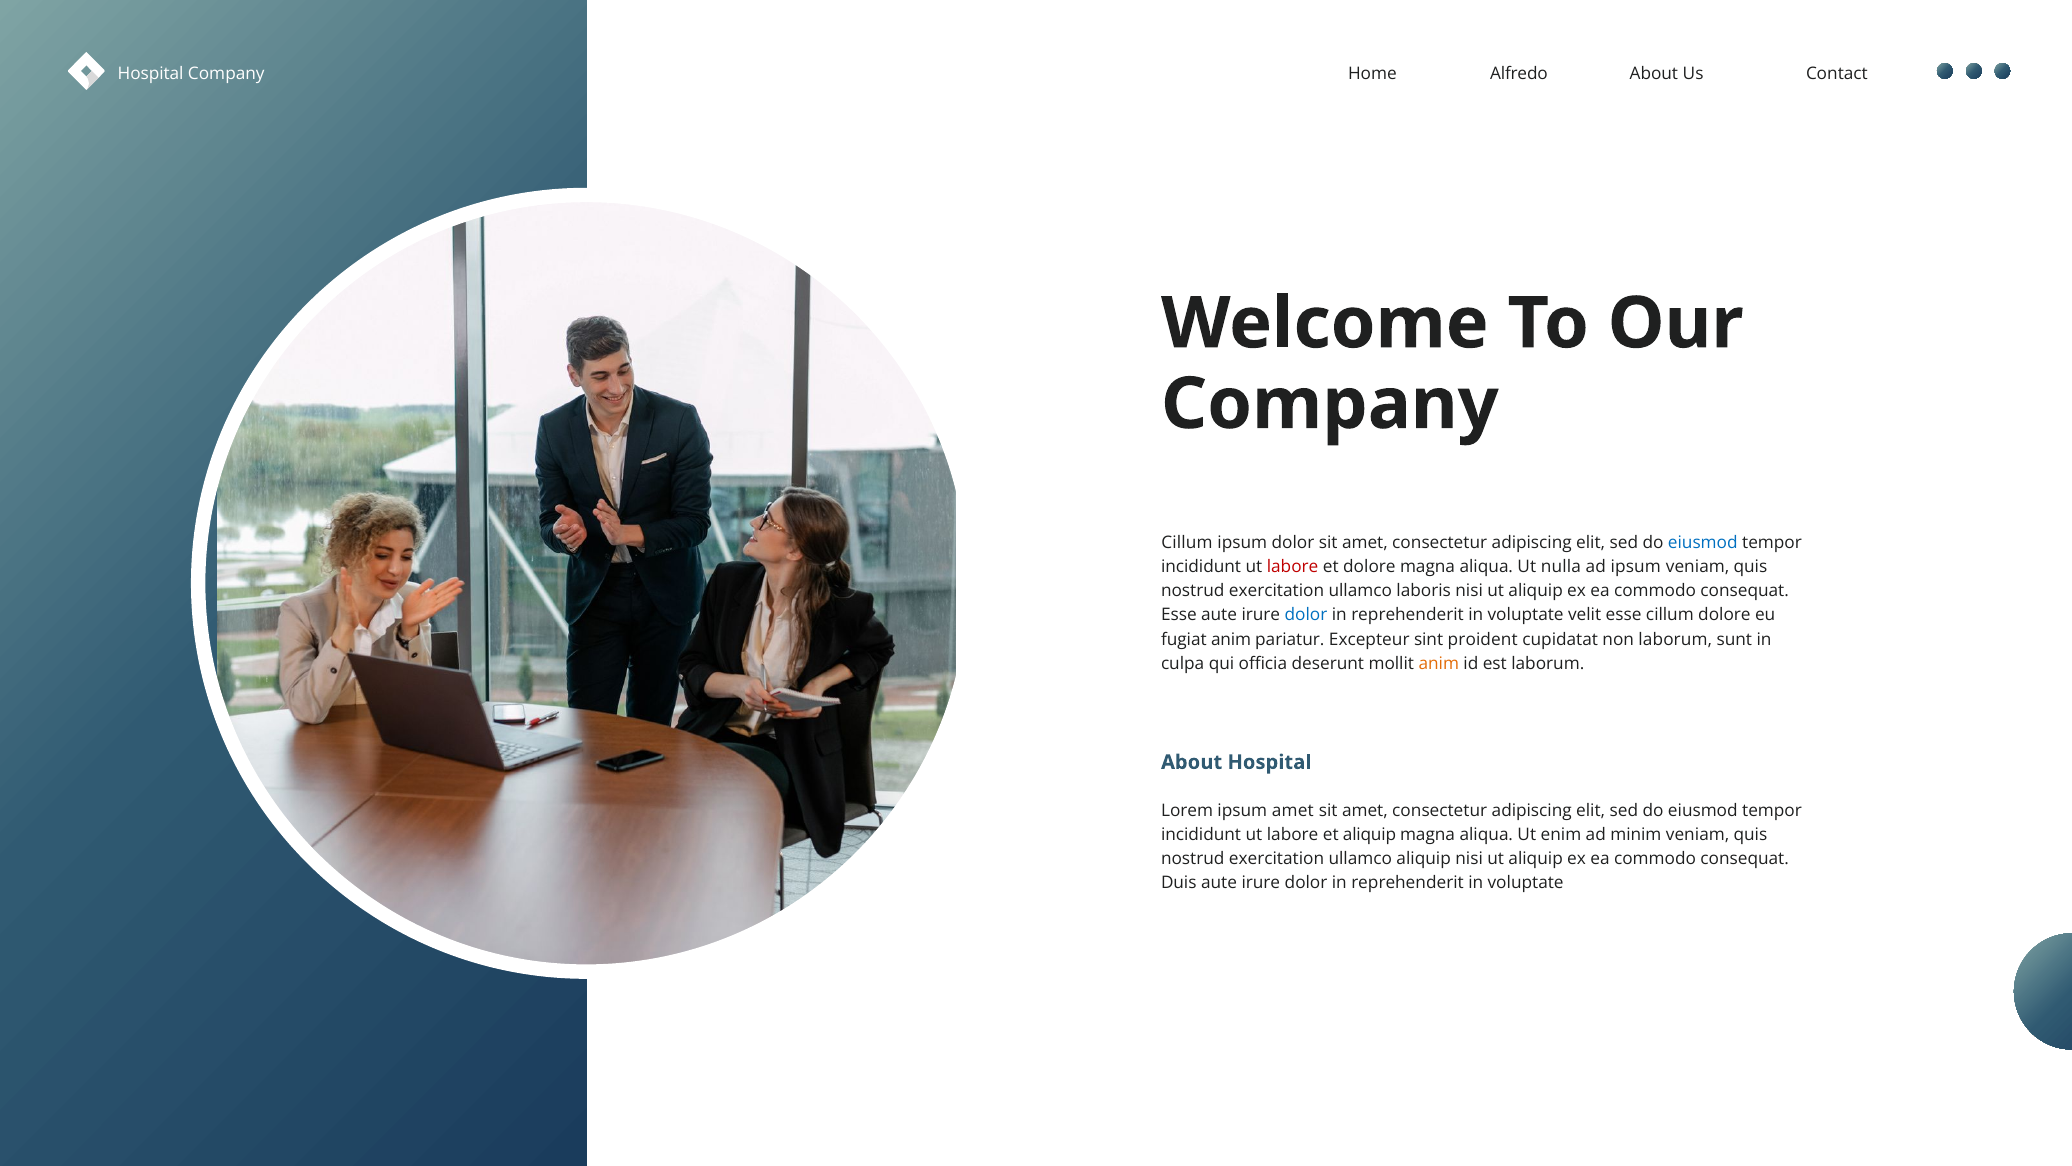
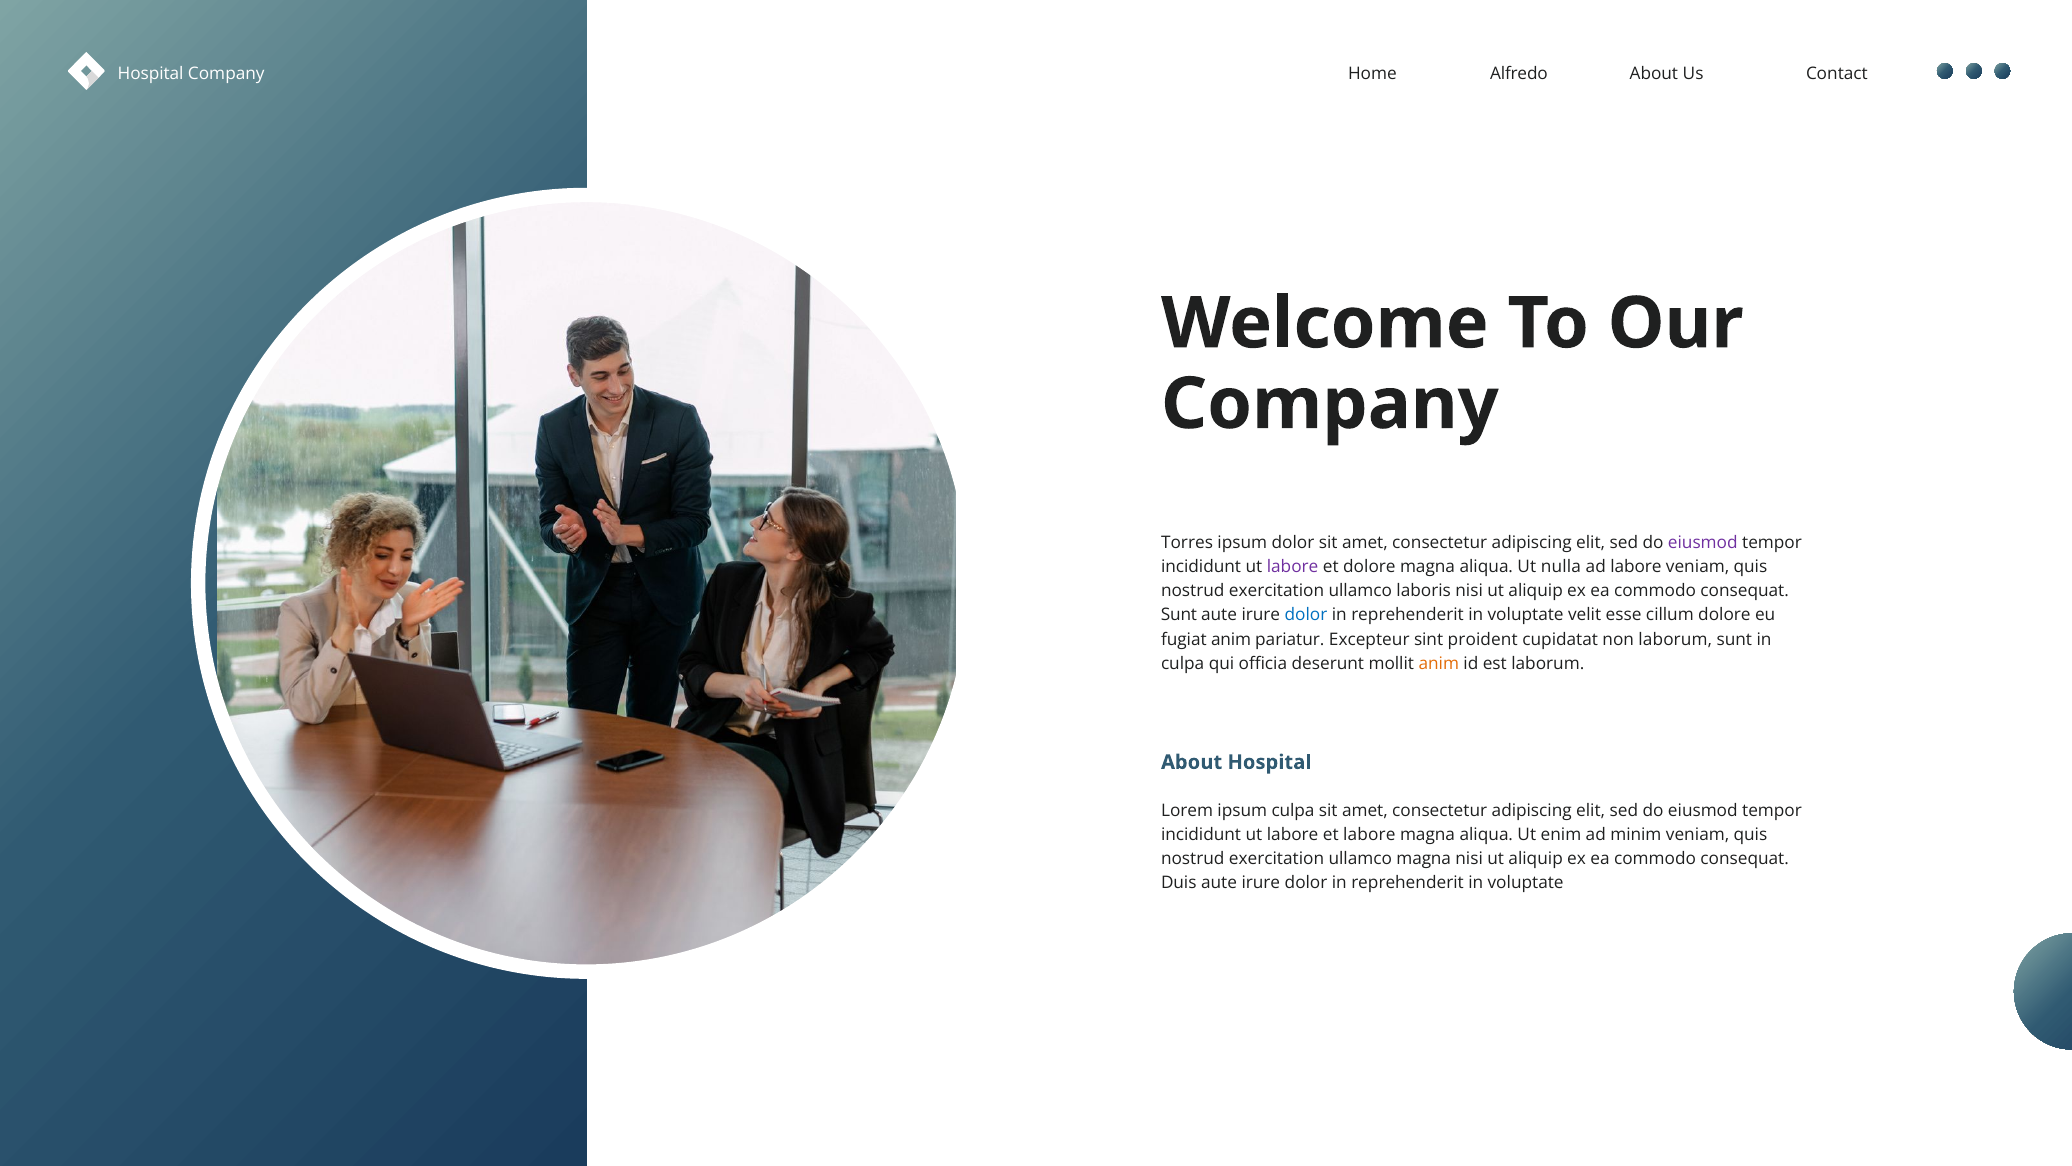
Cillum: Cillum -> Torres (1187, 542)
eiusmod colour: blue -> purple (1703, 542)
labore colour: red -> purple (1293, 567)
ad ipsum: ipsum -> labore (1636, 567)
Esse: Esse -> Sunt (1179, 615)
ipsum amet: amet -> culpa (1293, 810)
et aliquip: aliquip -> labore (1369, 834)
ullamco aliquip: aliquip -> magna (1424, 858)
